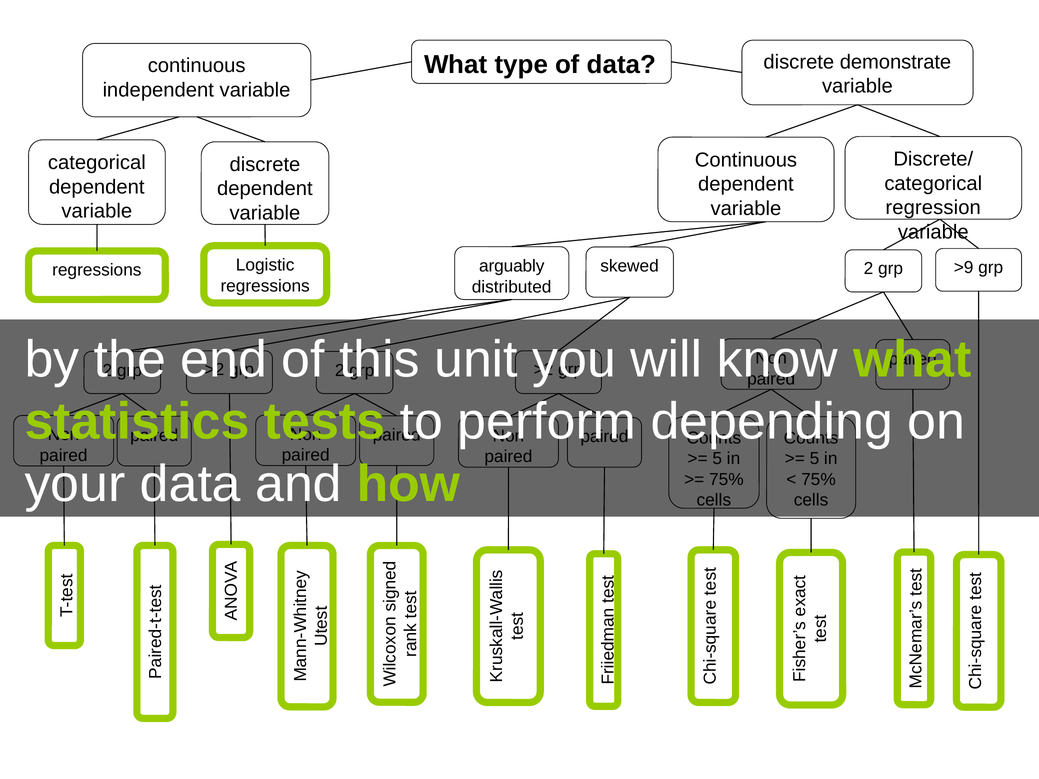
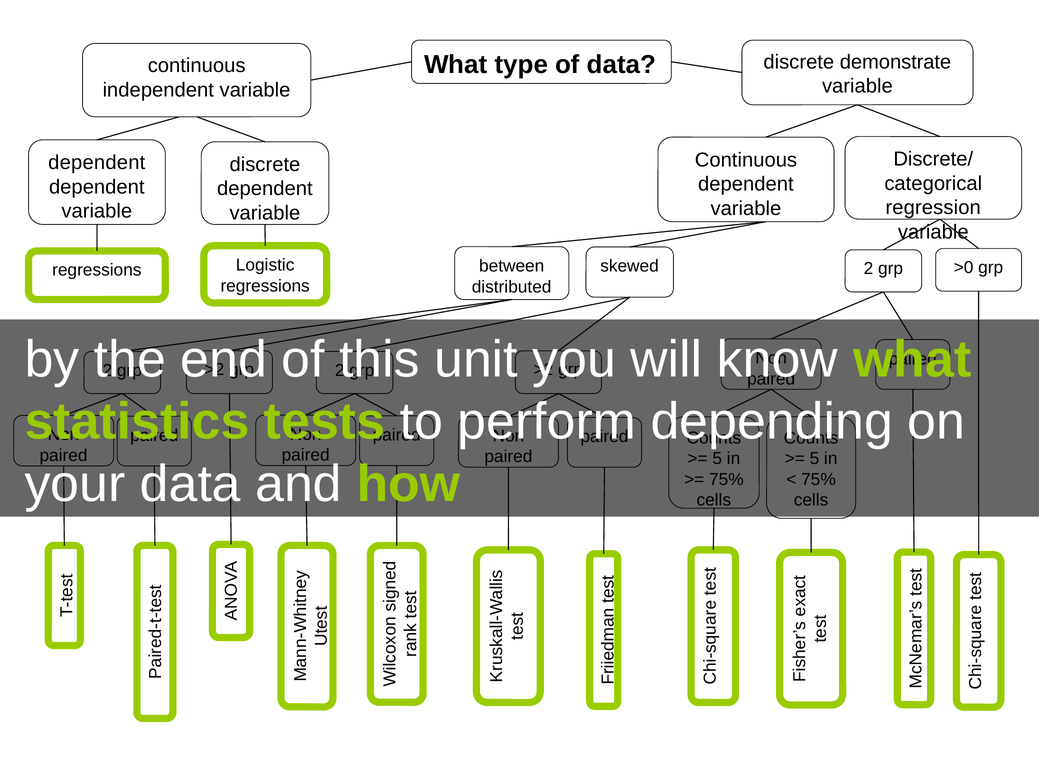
categorical: categorical -> dependent (97, 163)
arguably: arguably -> between (512, 266)
>9: >9 -> >0 (964, 267)
